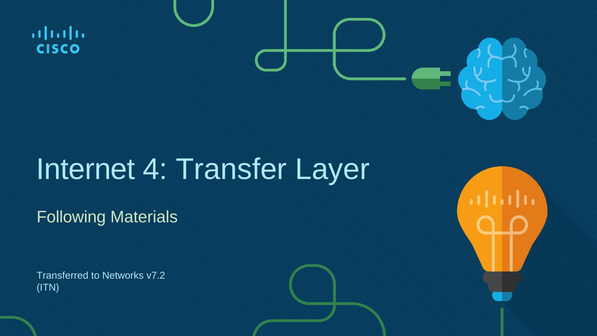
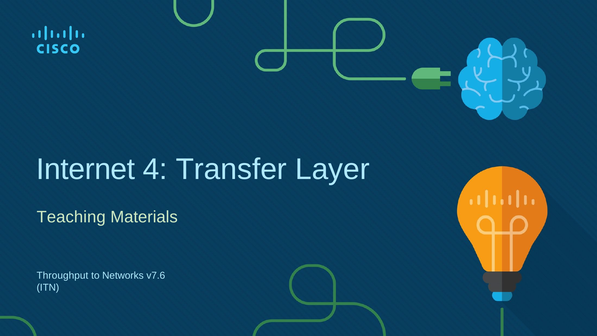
Following: Following -> Teaching (71, 217)
Transferred: Transferred -> Throughput (62, 275)
v7.2: v7.2 -> v7.6 (156, 275)
